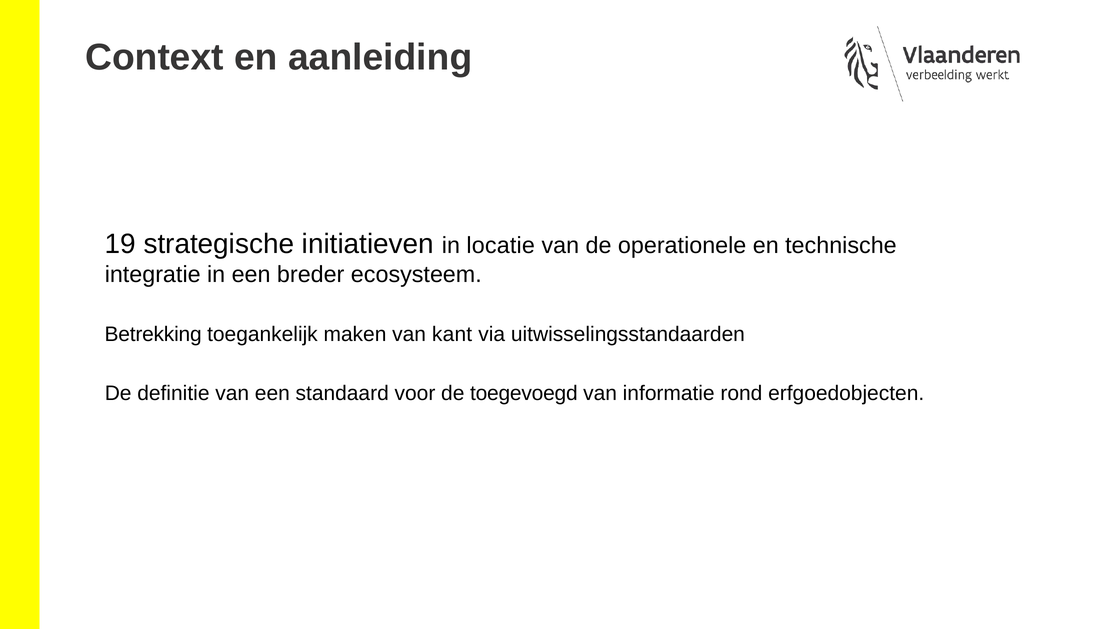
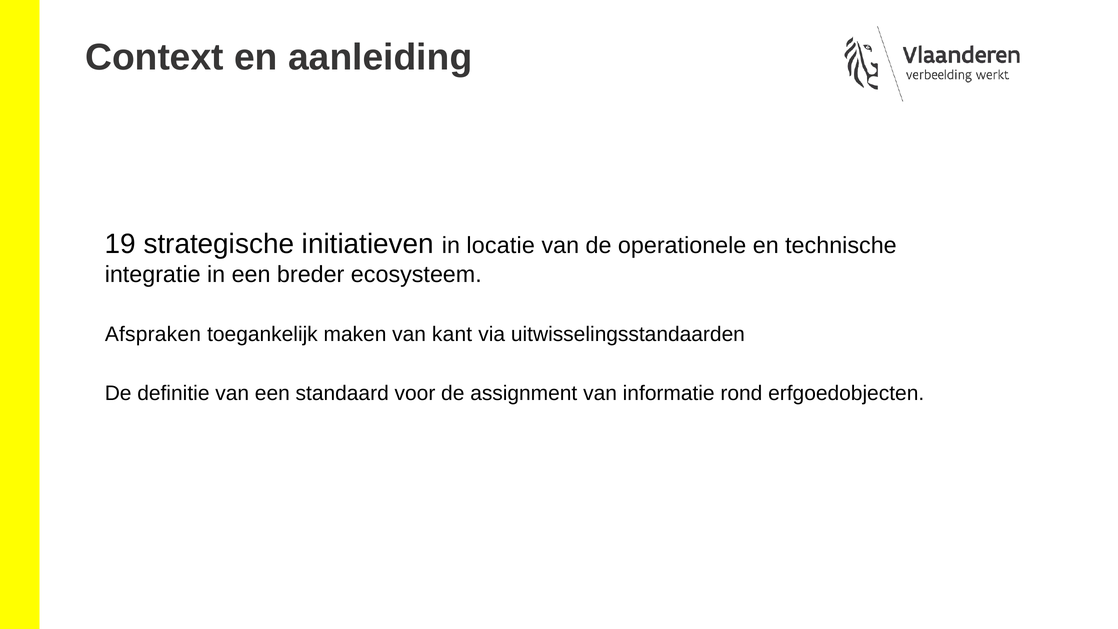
Betrekking: Betrekking -> Afspraken (153, 334)
toegevoegd: toegevoegd -> assignment (524, 393)
